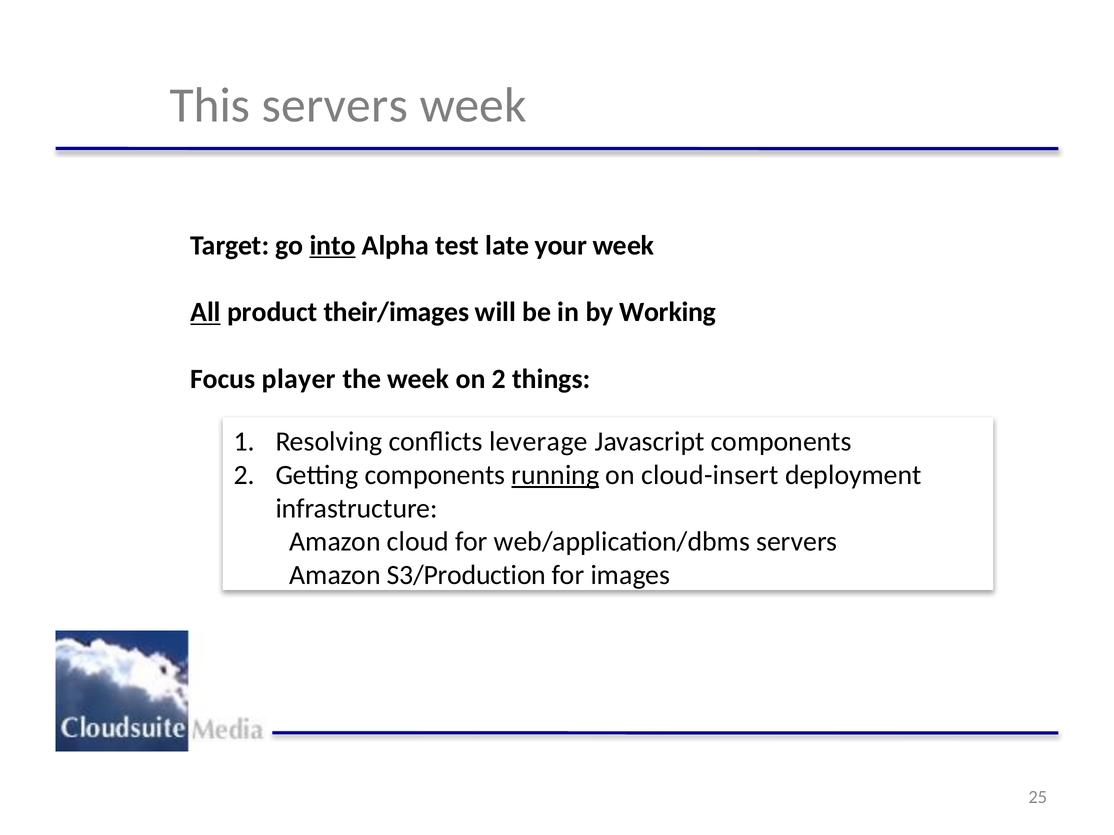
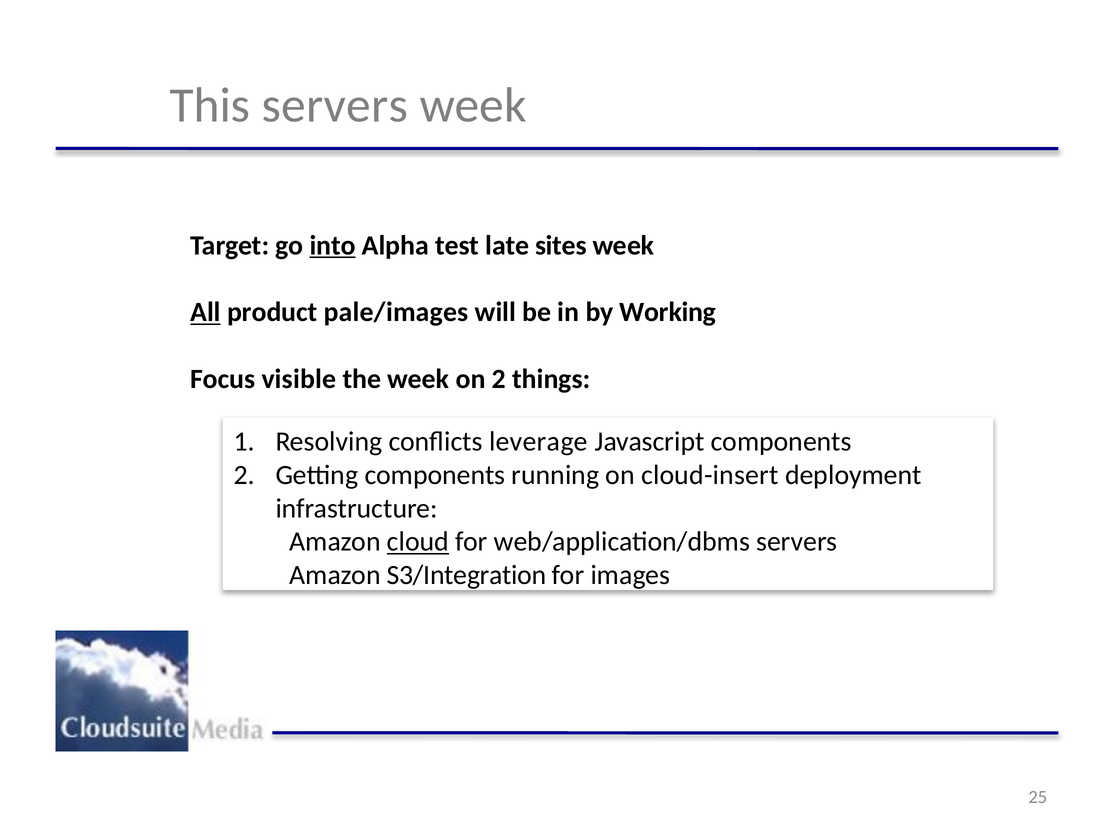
your: your -> sites (561, 245)
their/images: their/images -> pale/images (396, 312)
player: player -> visible (299, 379)
running underline: present -> none (555, 475)
cloud underline: none -> present (418, 542)
S3/Production: S3/Production -> S3/Integration (467, 576)
